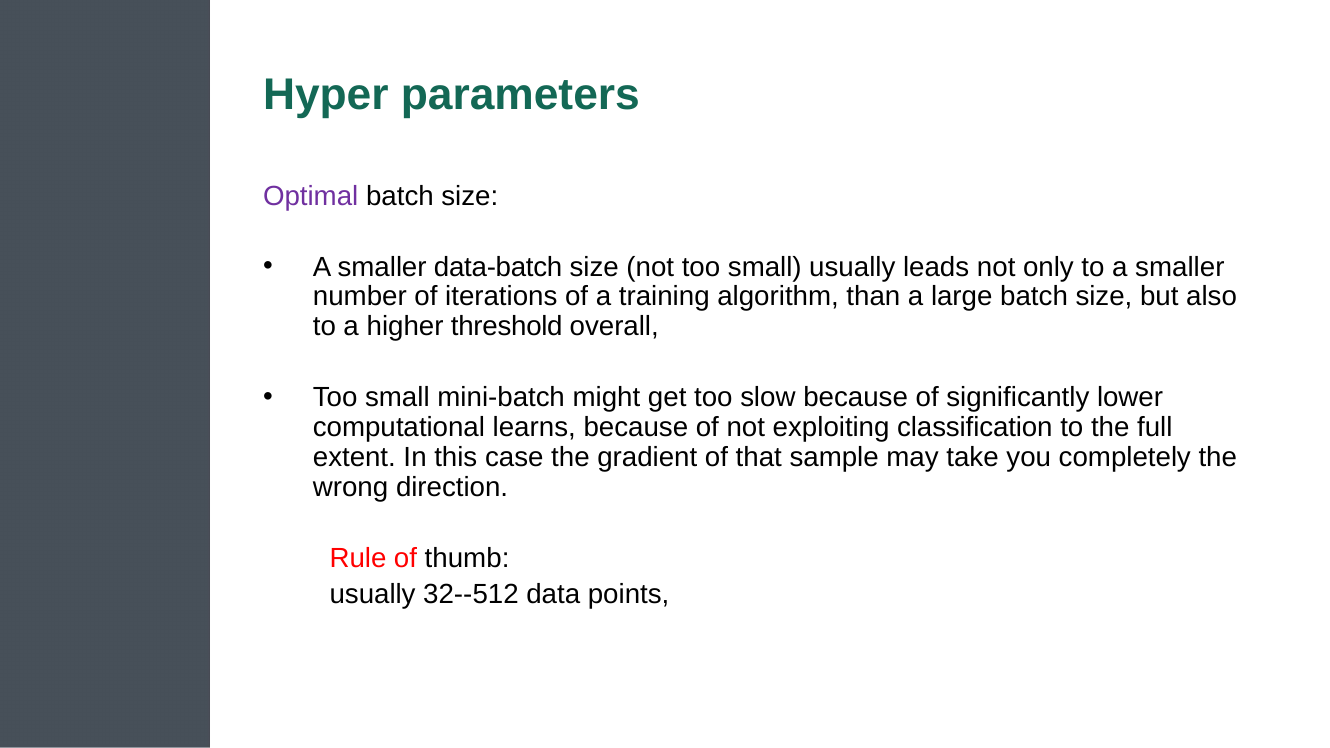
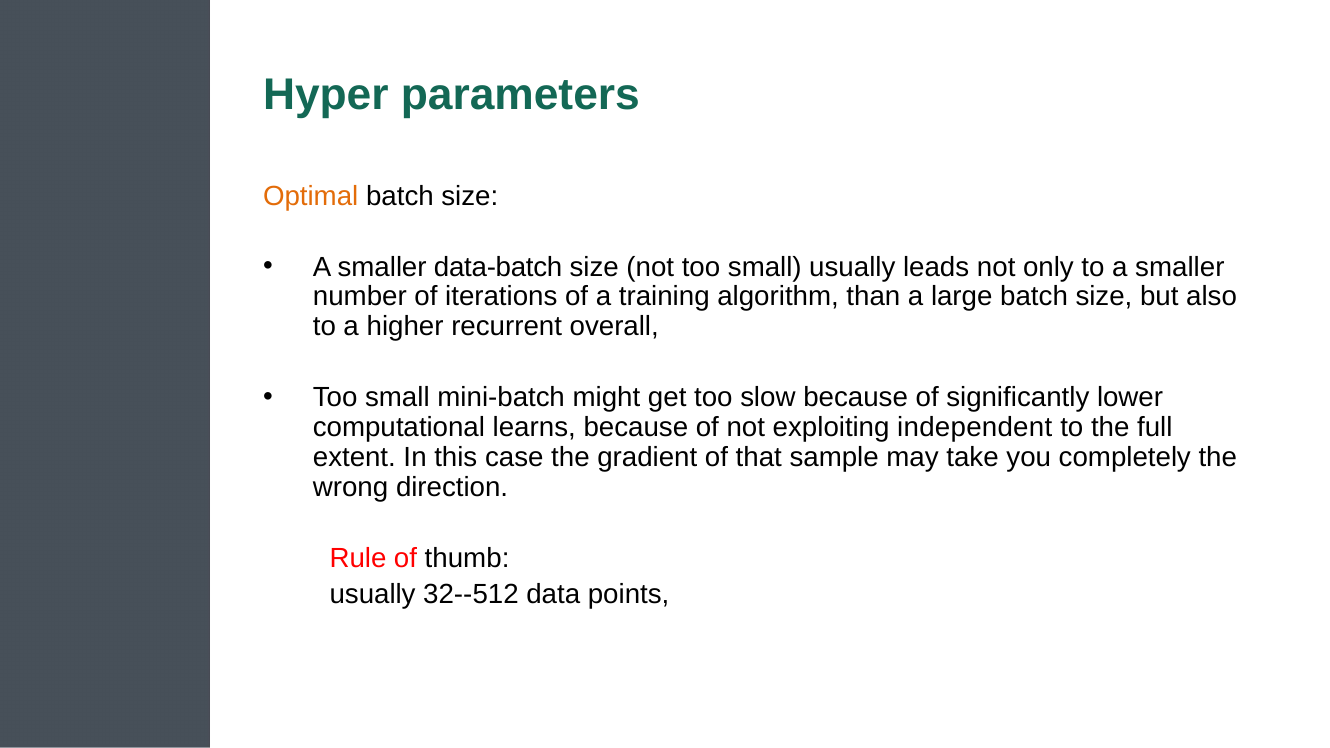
Optimal colour: purple -> orange (311, 196)
threshold: threshold -> recurrent (507, 327)
classification: classification -> independent (975, 428)
